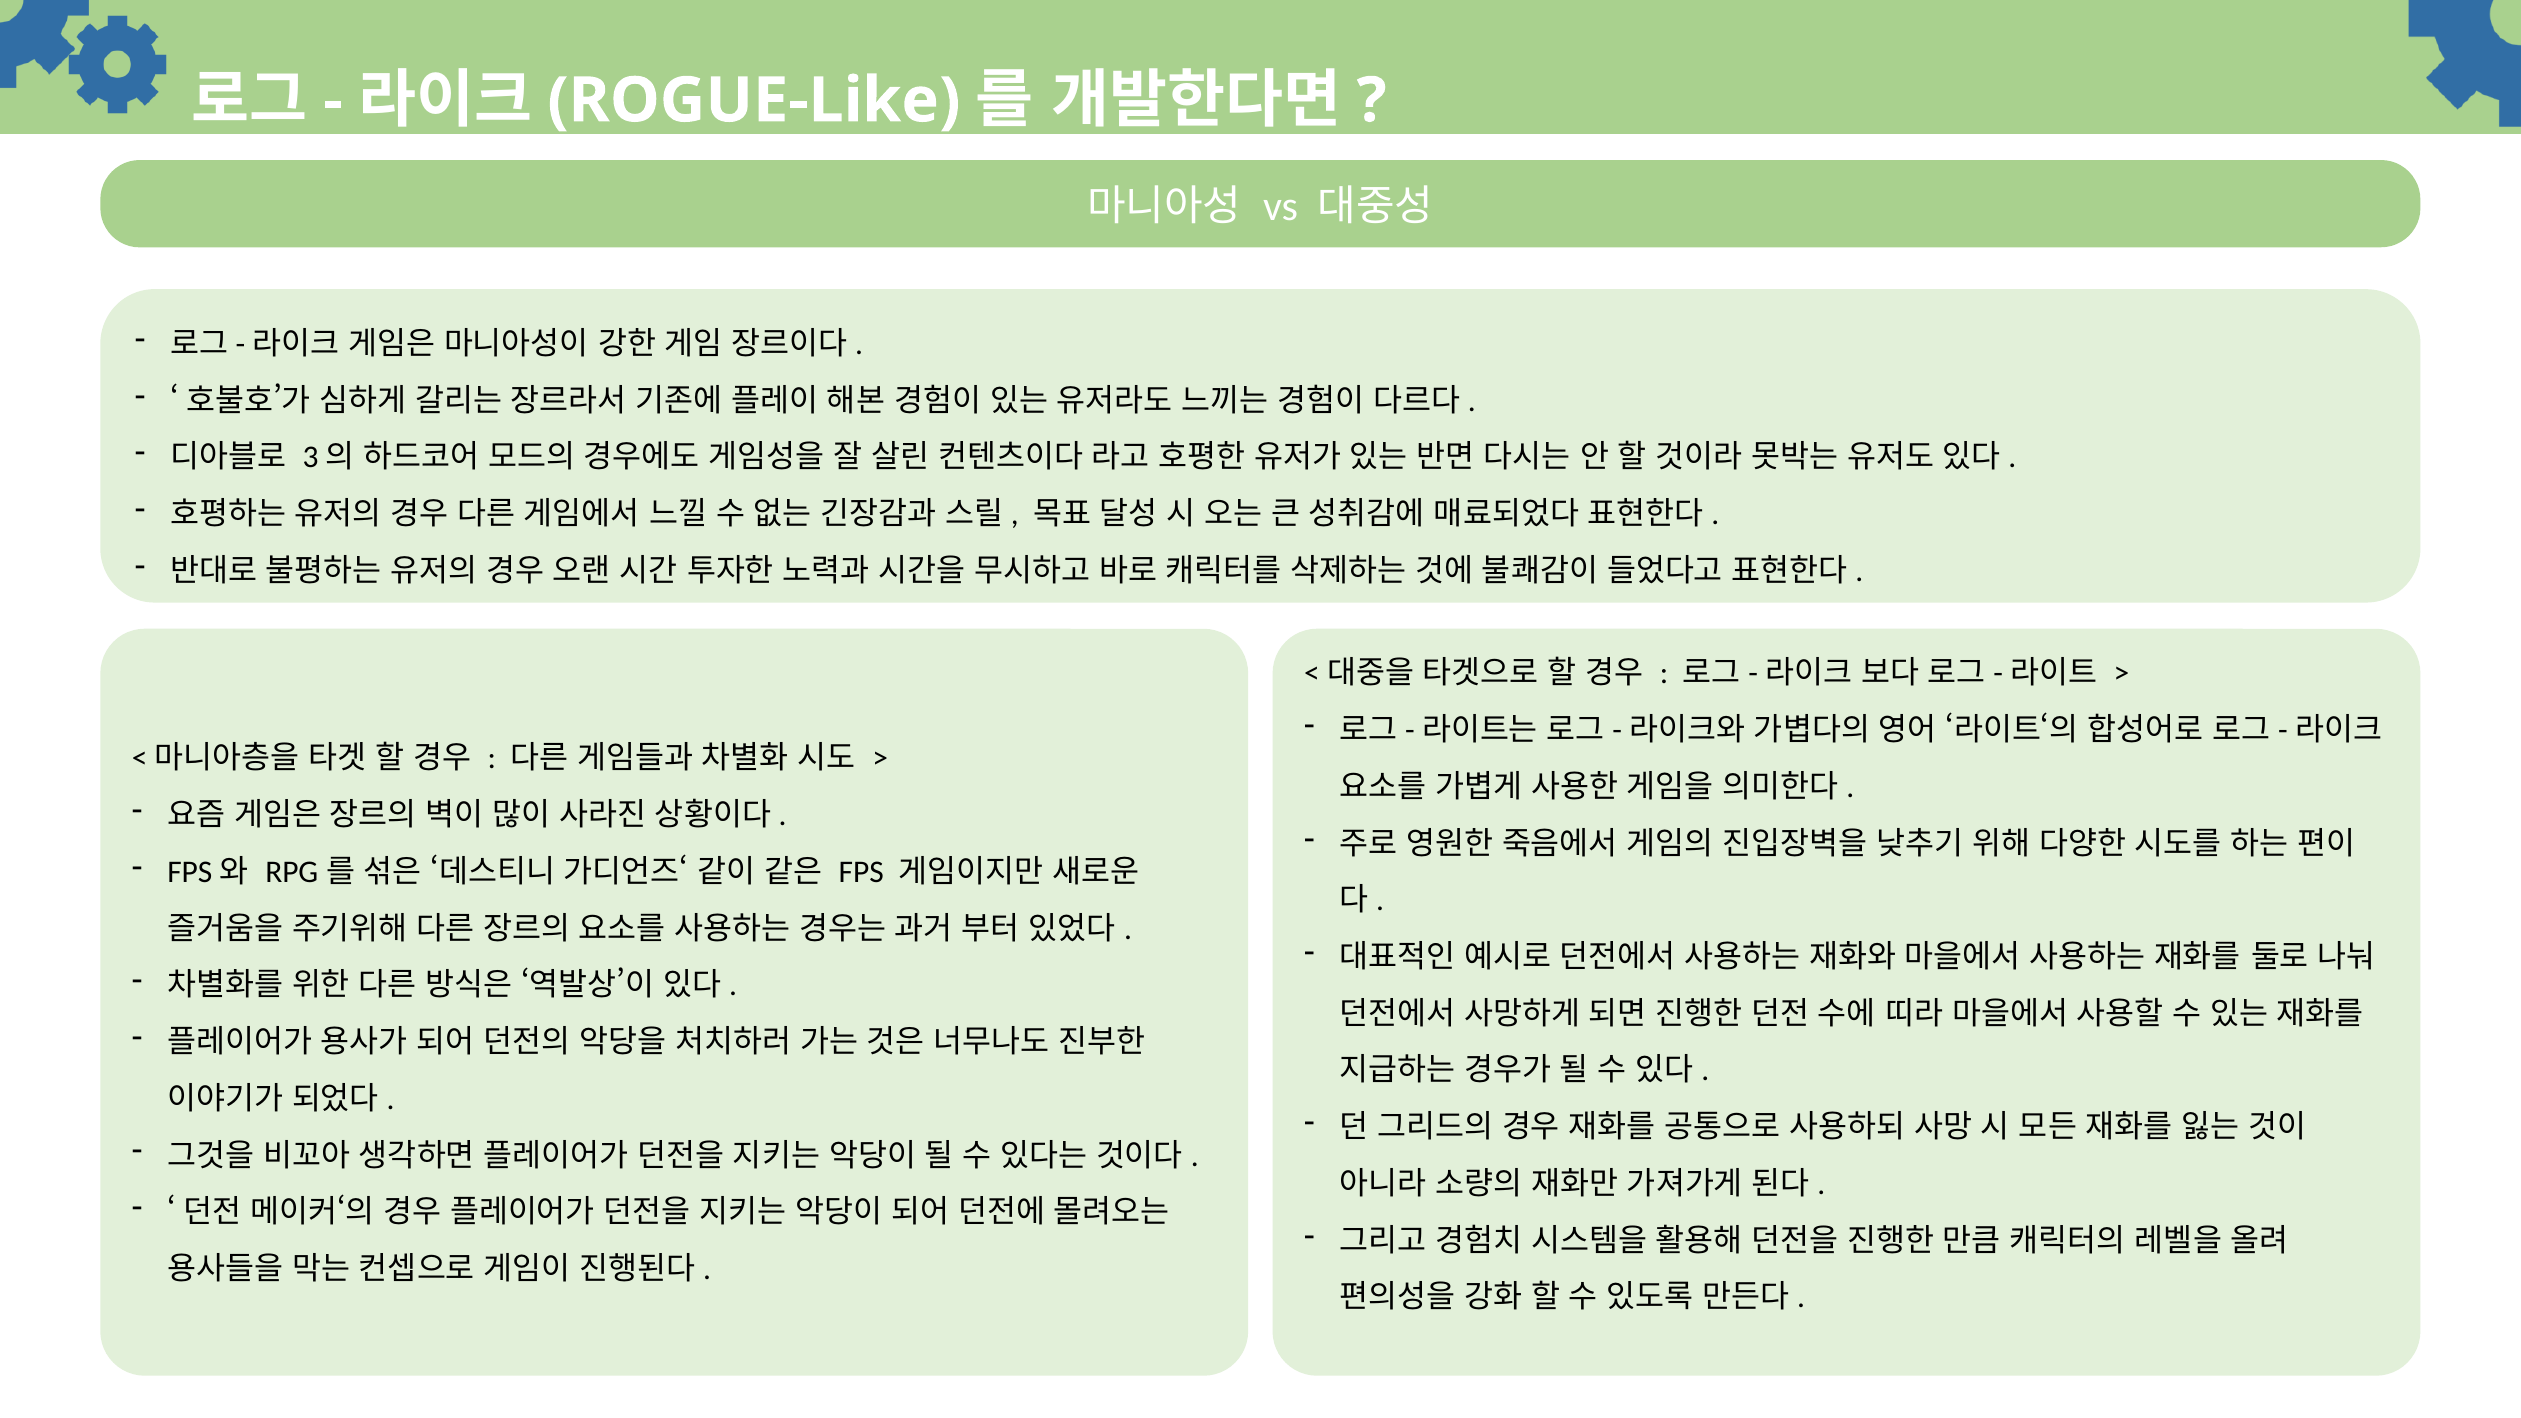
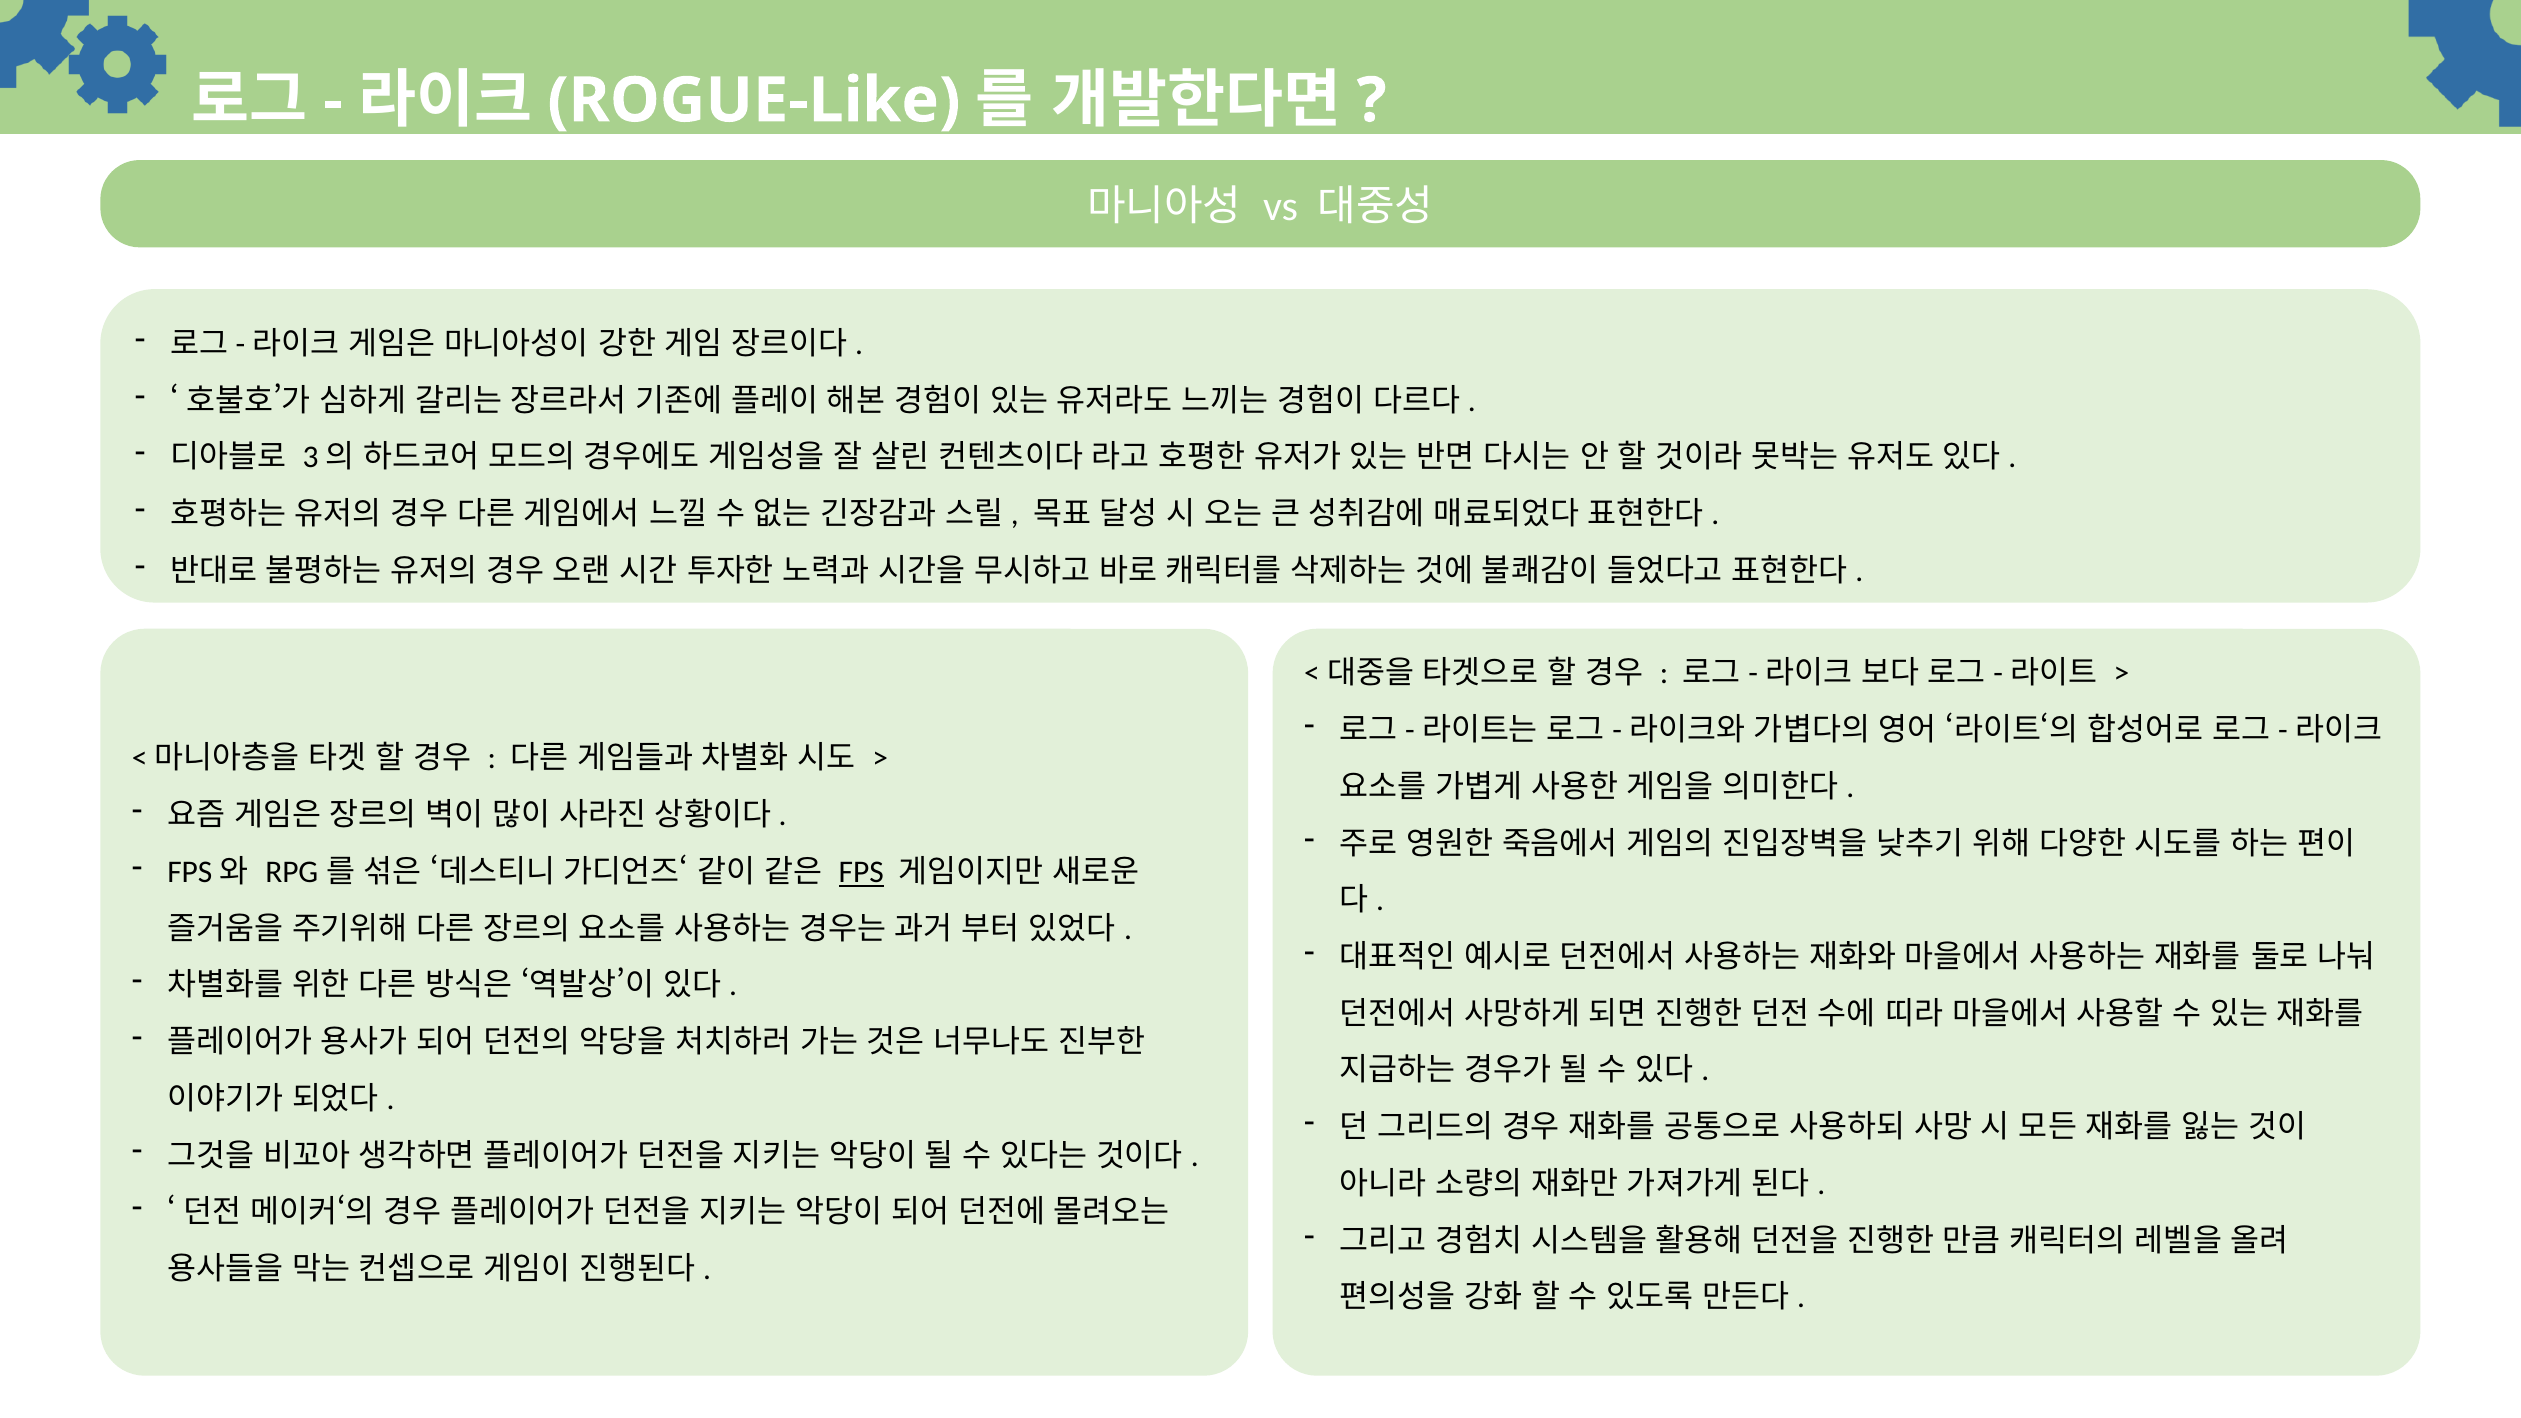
FPS underline: none -> present (861, 872)
